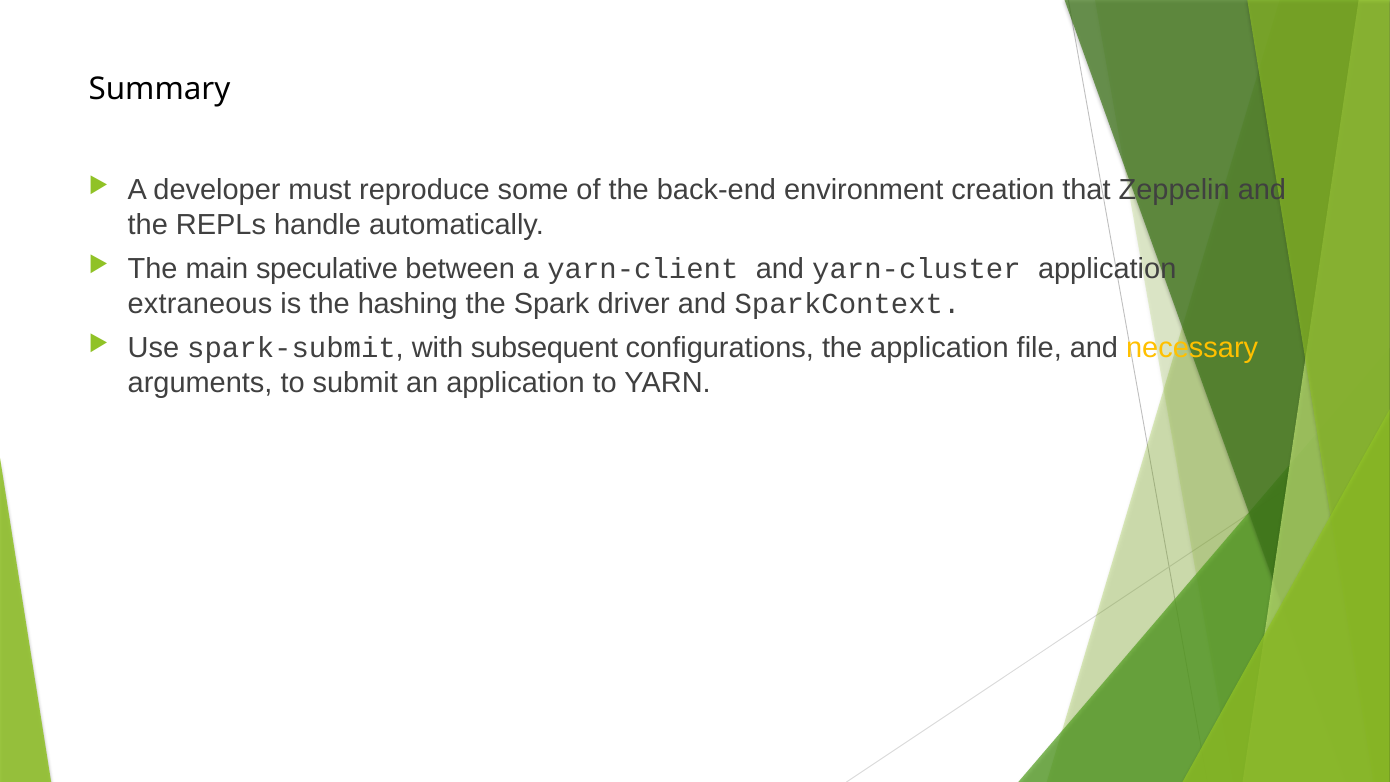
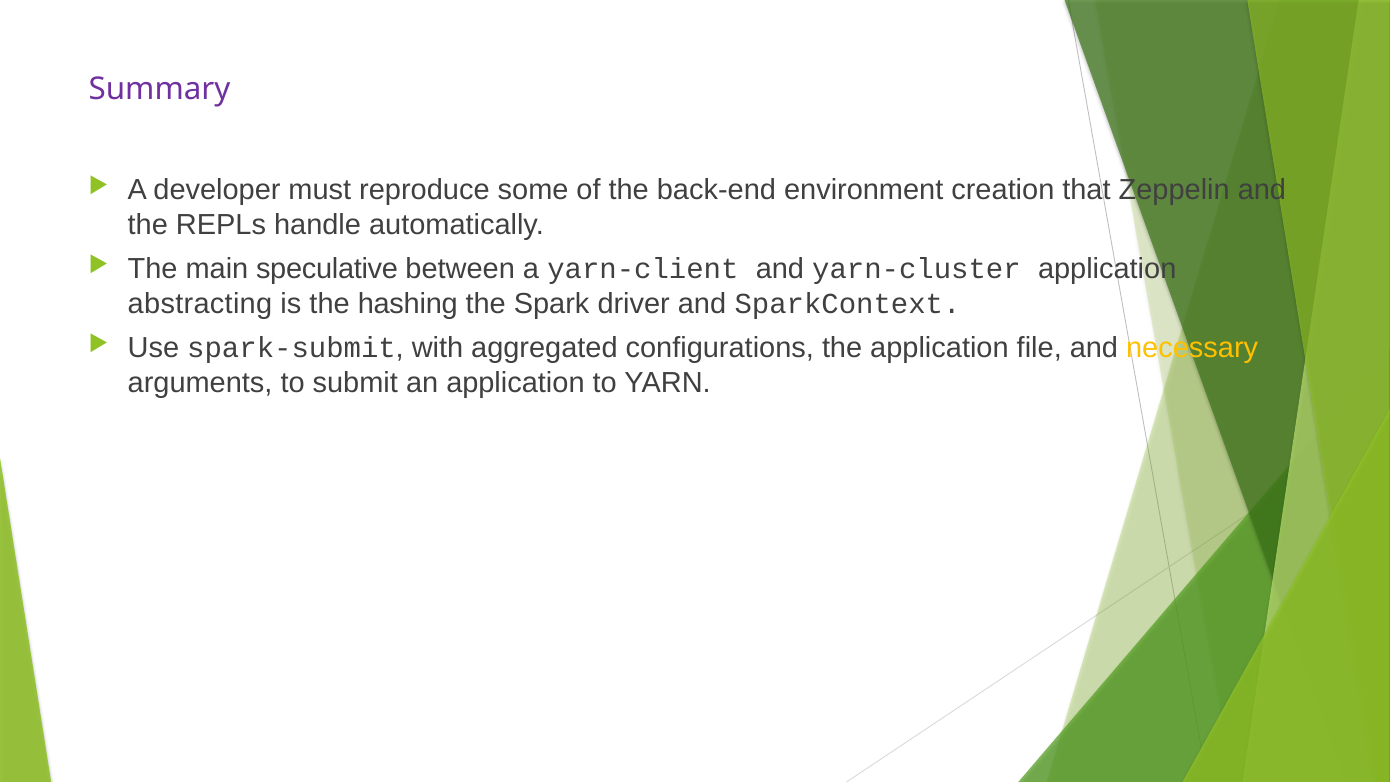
Summary colour: black -> purple (160, 89)
extraneous: extraneous -> abstracting (200, 304)
subsequent: subsequent -> aggregated (544, 348)
